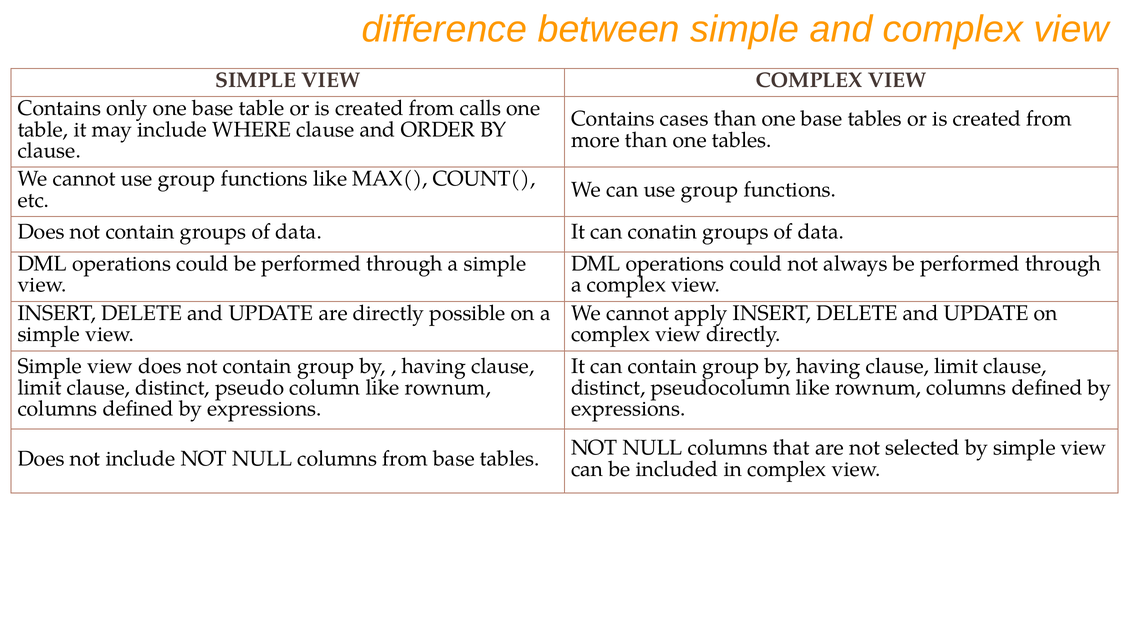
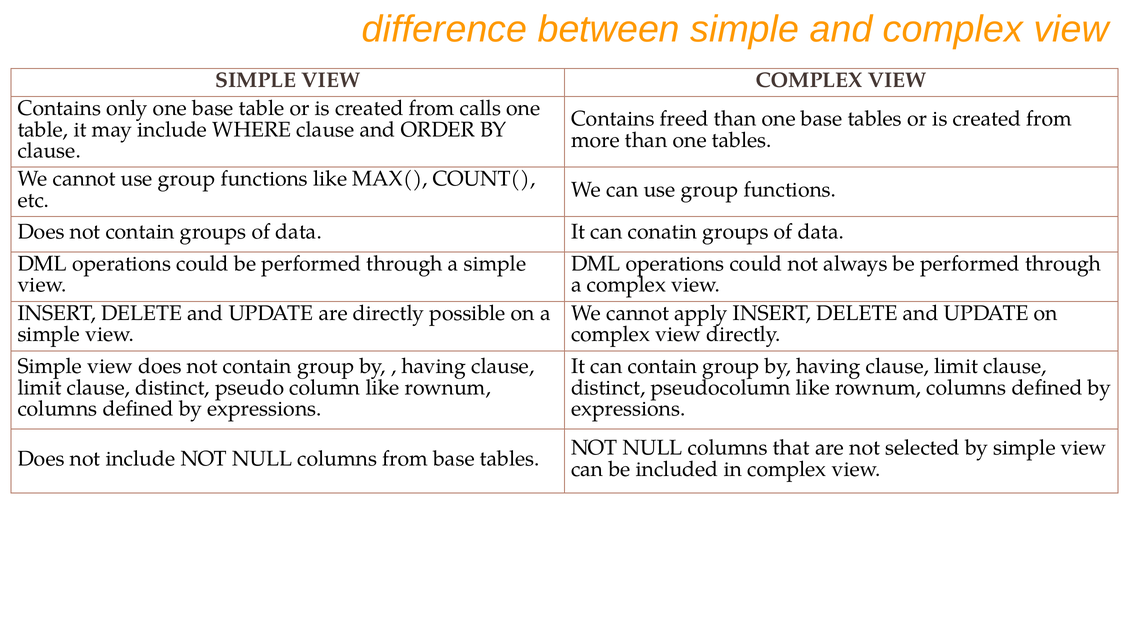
cases: cases -> freed (684, 119)
